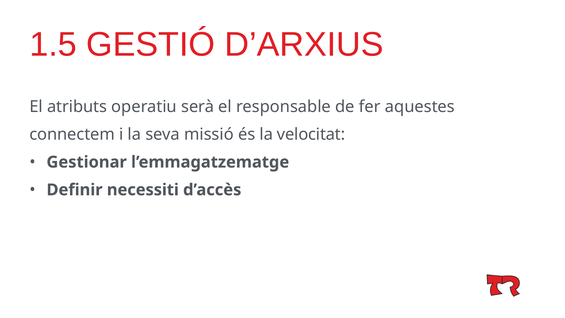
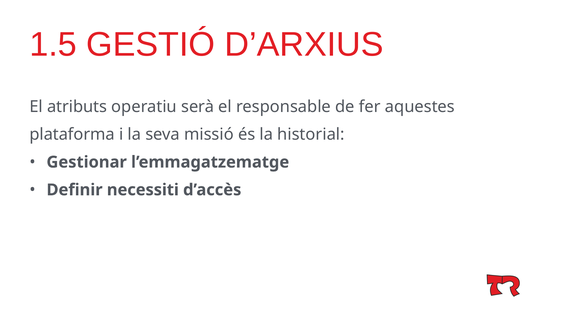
connectem: connectem -> plataforma (72, 134)
velocitat: velocitat -> historial (311, 134)
